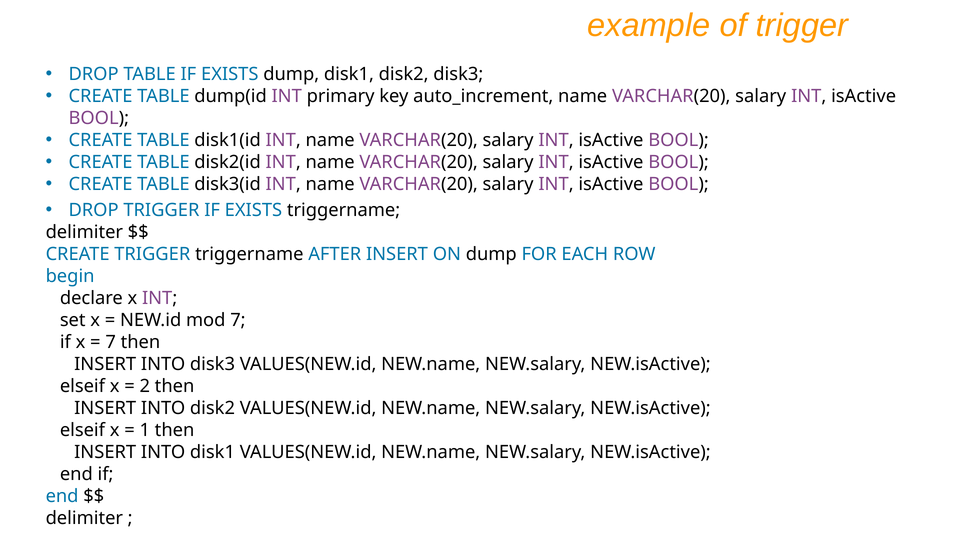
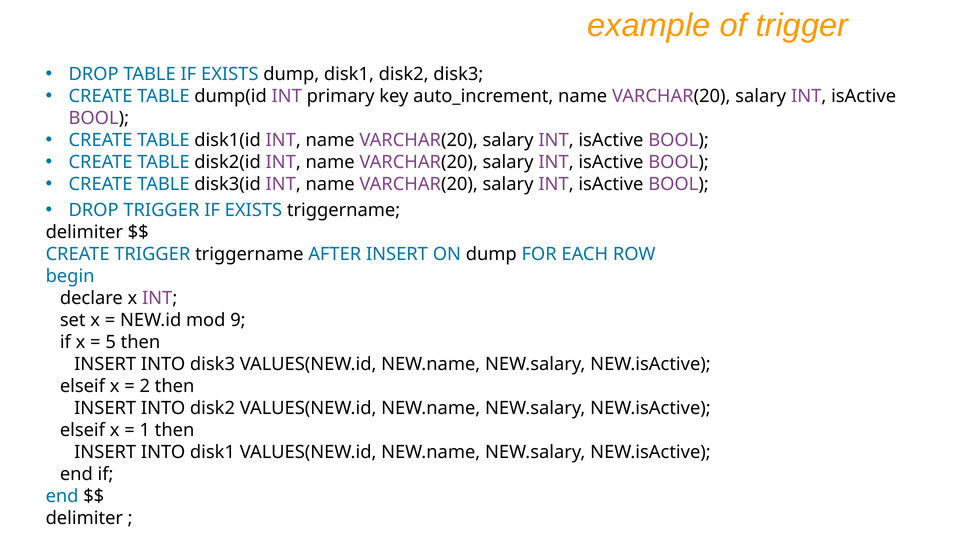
mod 7: 7 -> 9 (238, 320)
7: 7 -> 5 (111, 342)
